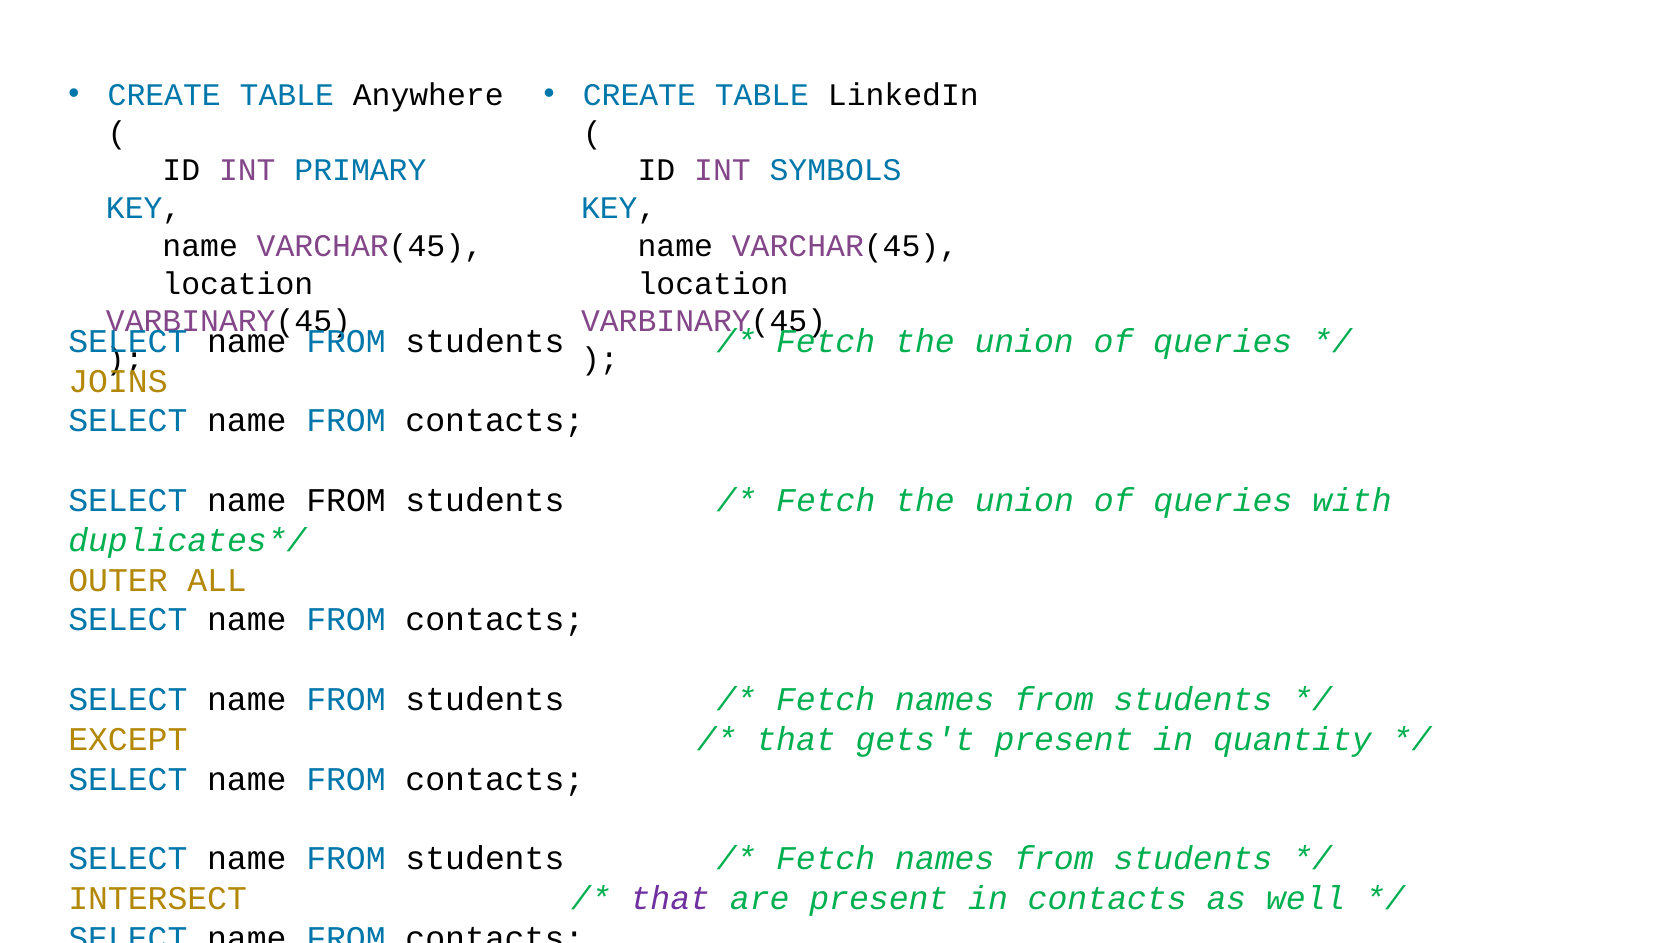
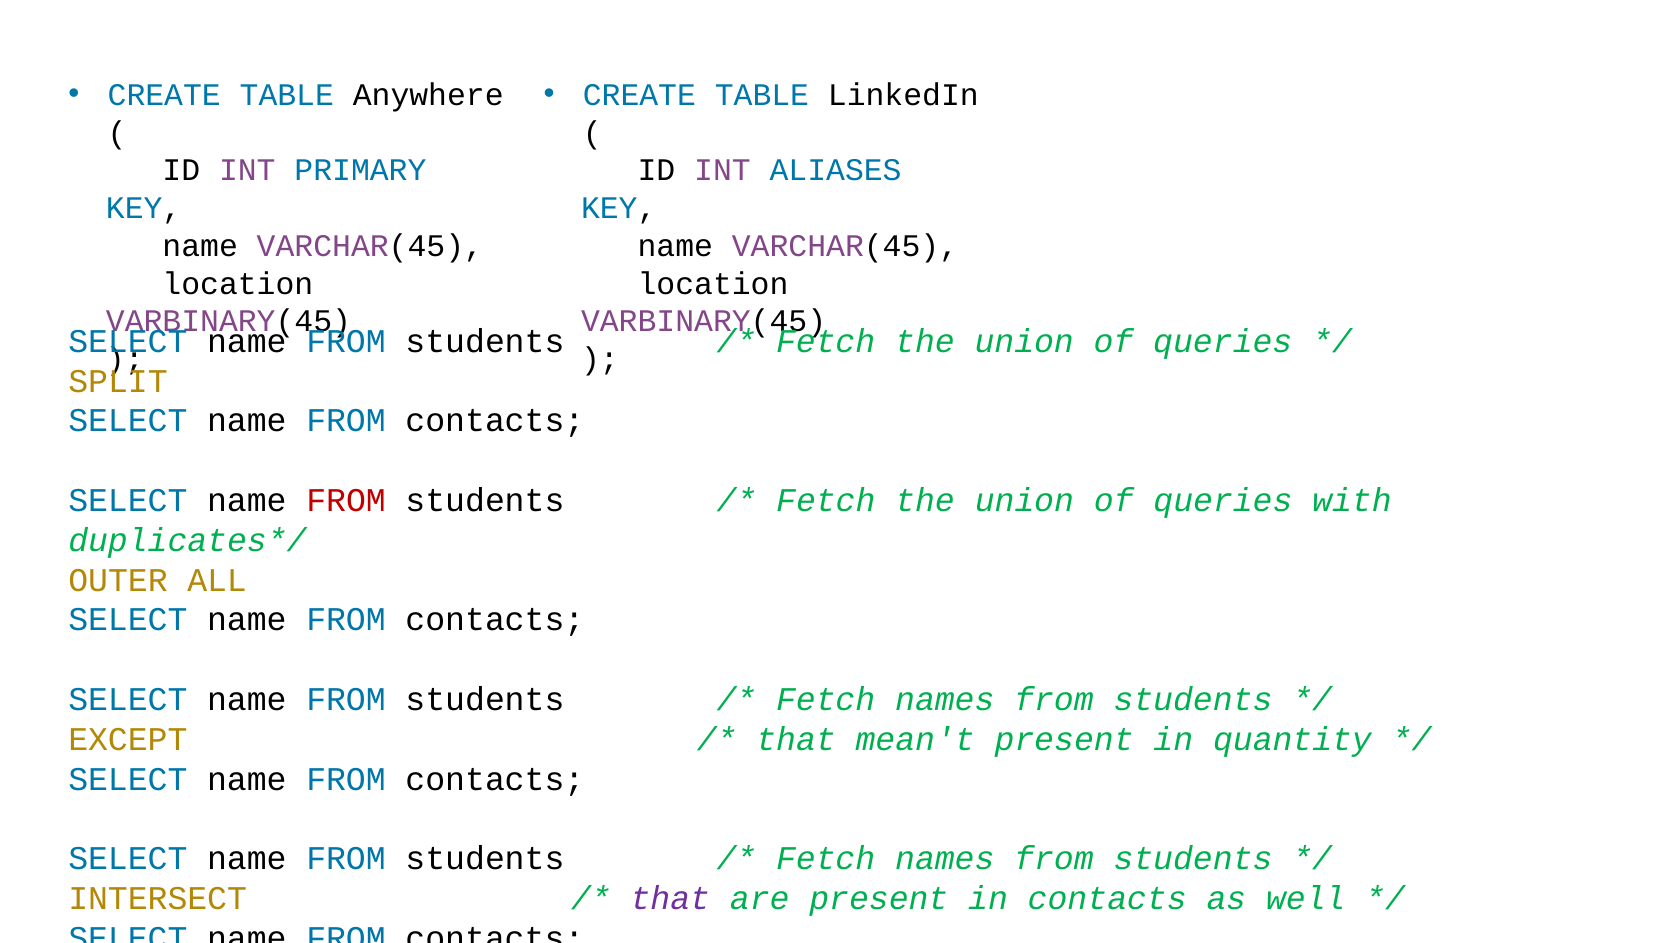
SYMBOLS: SYMBOLS -> ALIASES (836, 171)
JOINS: JOINS -> SPLIT (118, 381)
FROM colour: black -> red (346, 501)
gets't: gets't -> mean't (915, 739)
